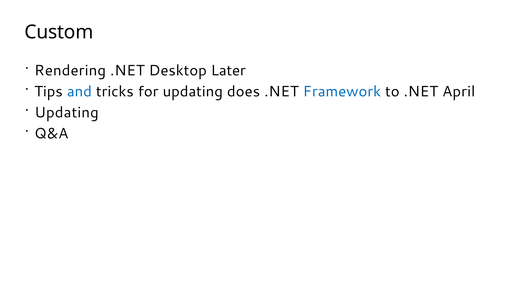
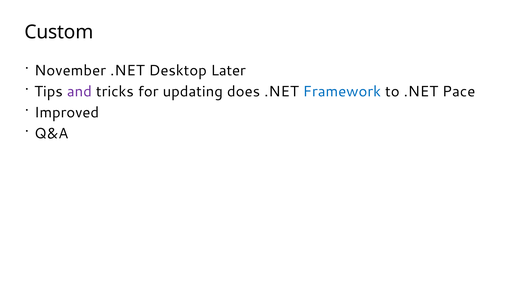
Rendering: Rendering -> November (70, 70)
and colour: blue -> purple (79, 91)
April: April -> Pace (459, 91)
Updating: Updating -> Improved (67, 112)
